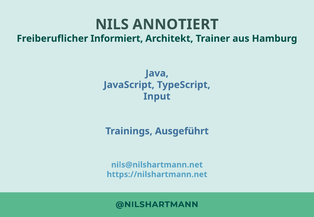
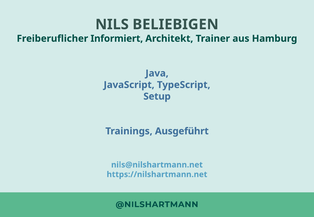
ANNOTIERT: ANNOTIERT -> BELIEBIGEN (176, 24)
Input: Input -> Setup (157, 97)
